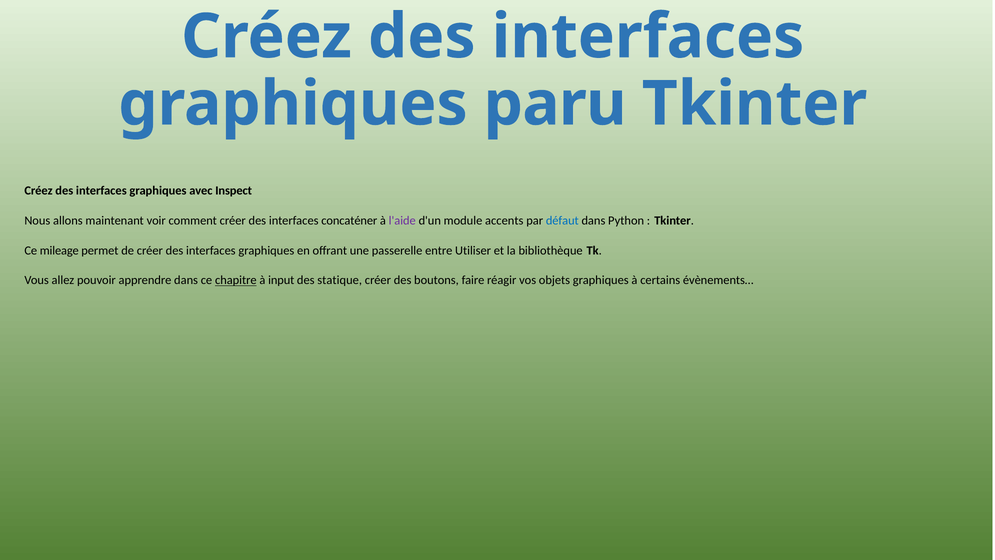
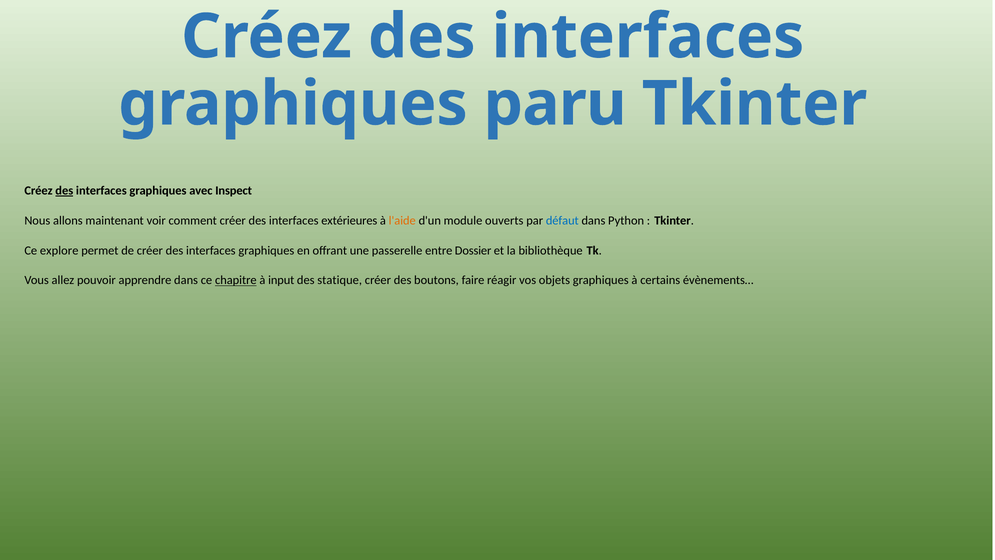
des underline: none -> present (64, 191)
concaténer: concaténer -> extérieures (349, 221)
l'aide colour: purple -> orange (402, 221)
accents: accents -> ouverts (504, 221)
mileage: mileage -> explore (59, 250)
Utiliser: Utiliser -> Dossier (473, 250)
